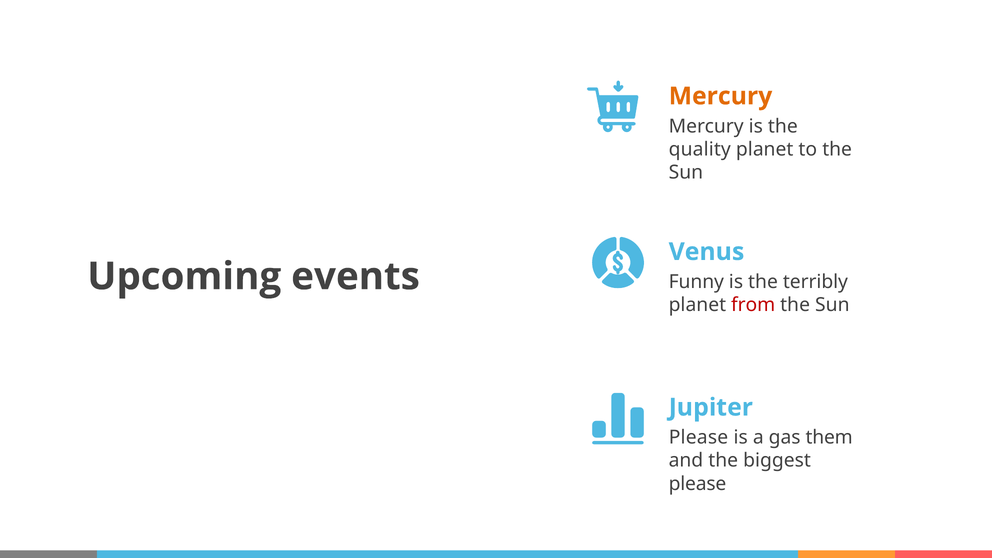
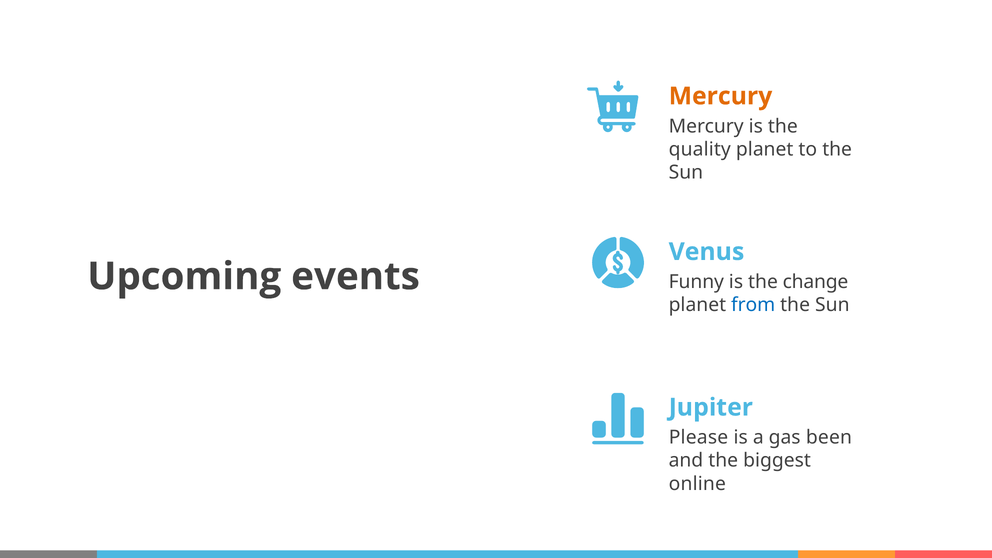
terribly: terribly -> change (816, 282)
from colour: red -> blue (753, 305)
them: them -> been (829, 437)
please: please -> online (697, 484)
